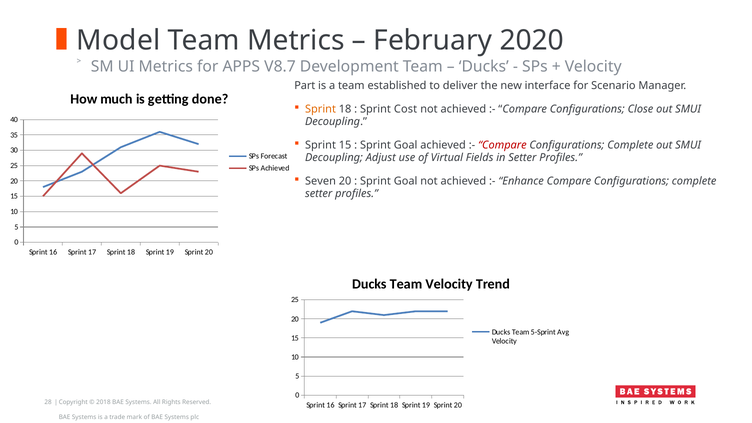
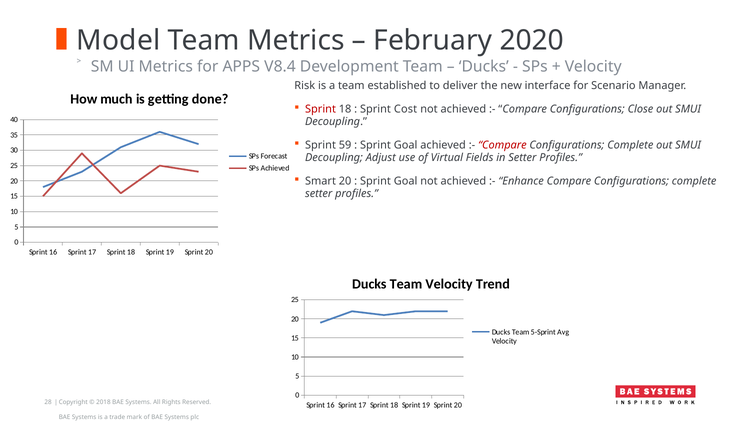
V8.7: V8.7 -> V8.4 (280, 66)
Part: Part -> Risk (305, 86)
Sprint colour: orange -> red (321, 109)
Sprint 15: 15 -> 59 (345, 145)
Seven: Seven -> Smart (321, 181)
